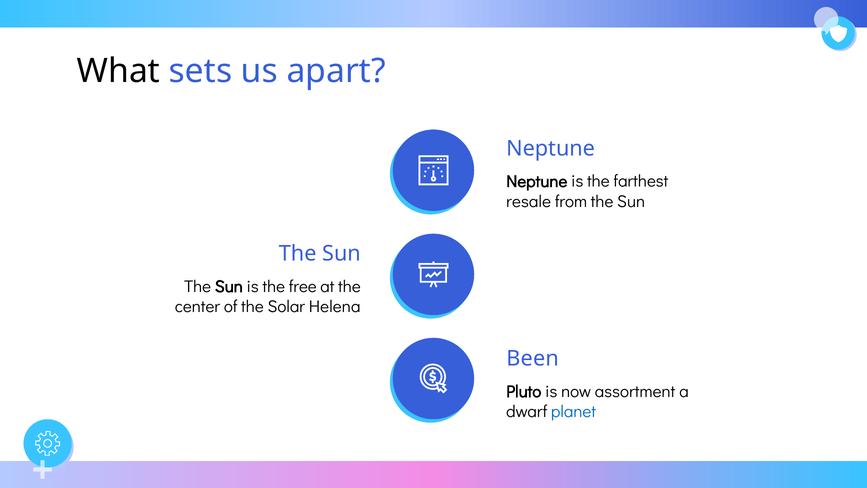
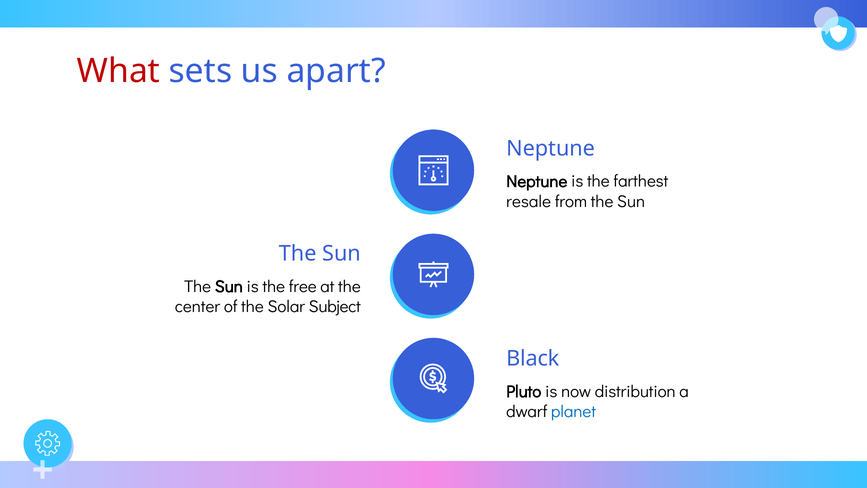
What colour: black -> red (119, 71)
Helena: Helena -> Subject (335, 307)
Been: Been -> Black (533, 358)
assortment: assortment -> distribution (635, 391)
